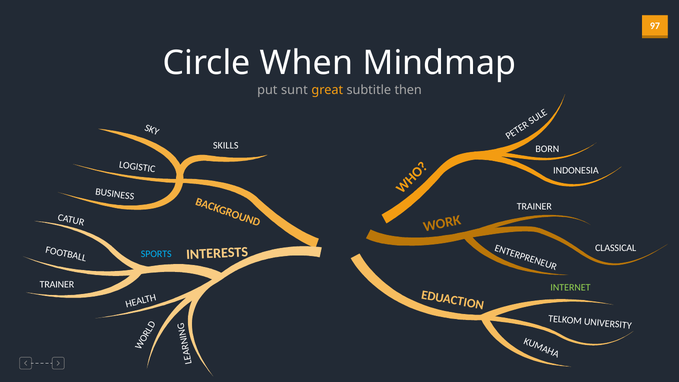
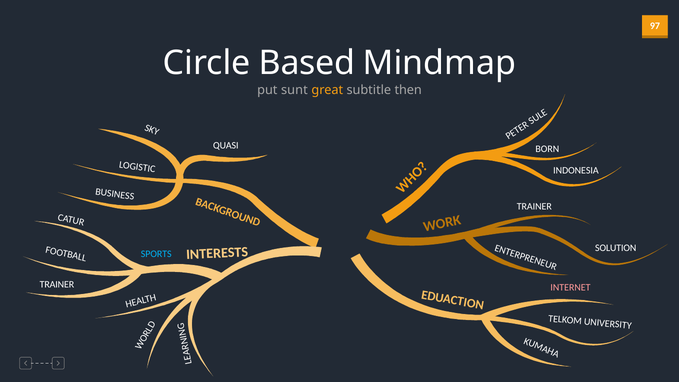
When: When -> Based (307, 63)
SKILLS: SKILLS -> QUASI (226, 146)
CLASSICAL: CLASSICAL -> SOLUTION (616, 248)
INTERNET colour: light green -> pink (570, 287)
